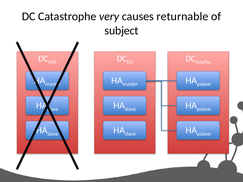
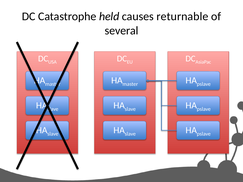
very: very -> held (109, 16)
subject: subject -> several (122, 31)
